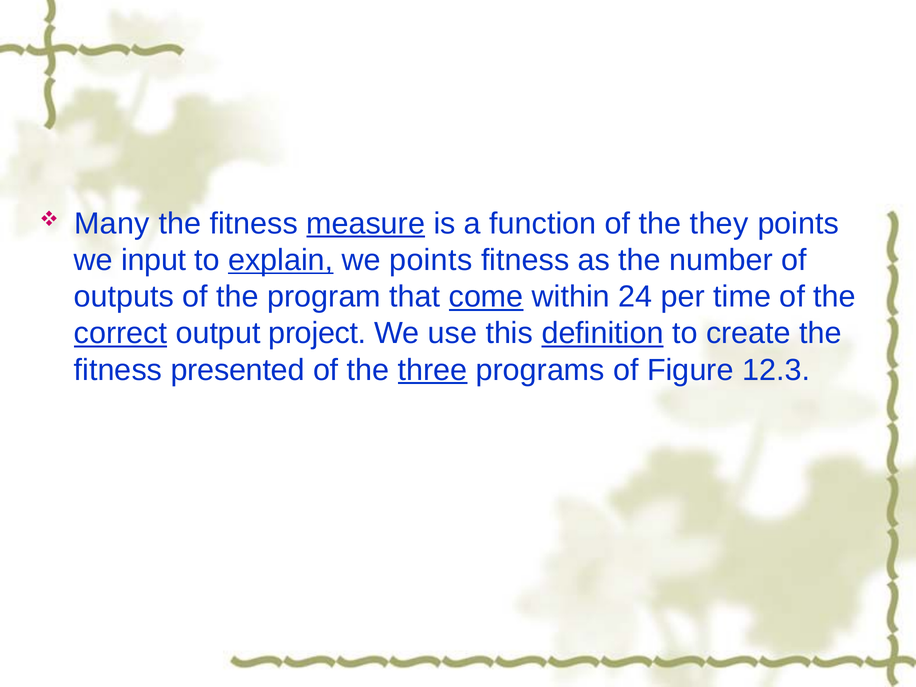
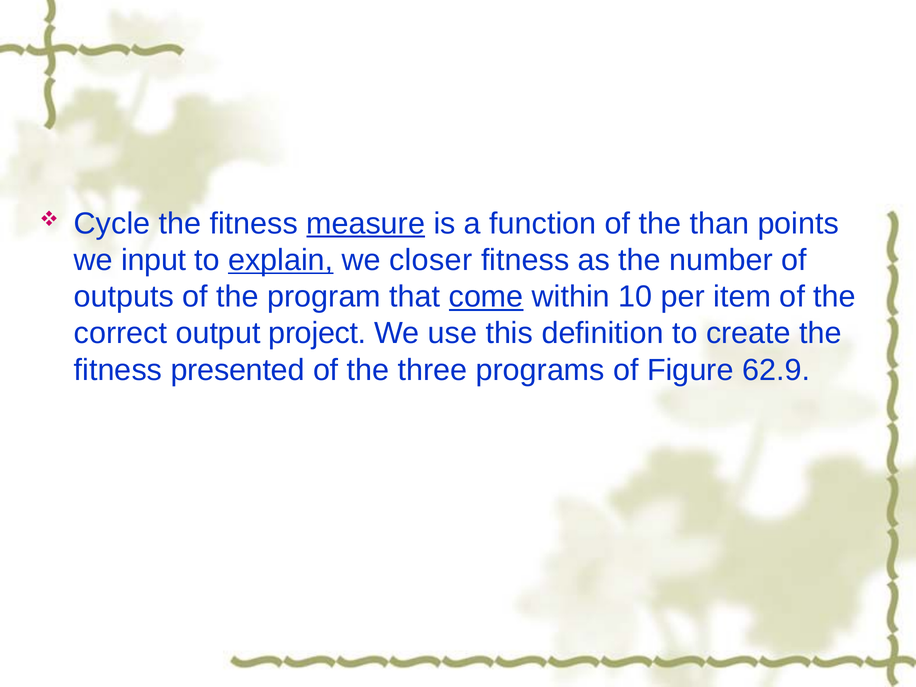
Many: Many -> Cycle (112, 223)
they: they -> than (719, 223)
we points: points -> closer (431, 260)
24: 24 -> 10 (635, 297)
time: time -> item (742, 297)
correct underline: present -> none (121, 333)
definition underline: present -> none (603, 333)
three underline: present -> none (433, 370)
12.3: 12.3 -> 62.9 (776, 370)
